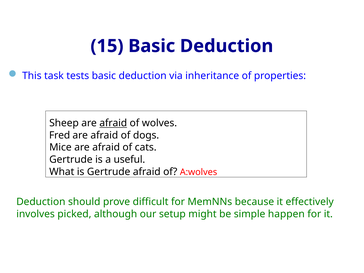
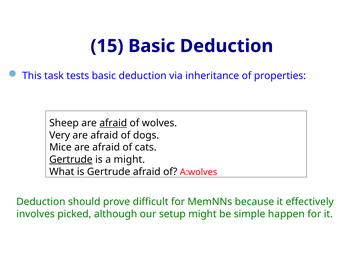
Fred: Fred -> Very (60, 135)
Gertrude underline: none -> present (71, 160)
a useful: useful -> might (129, 160)
